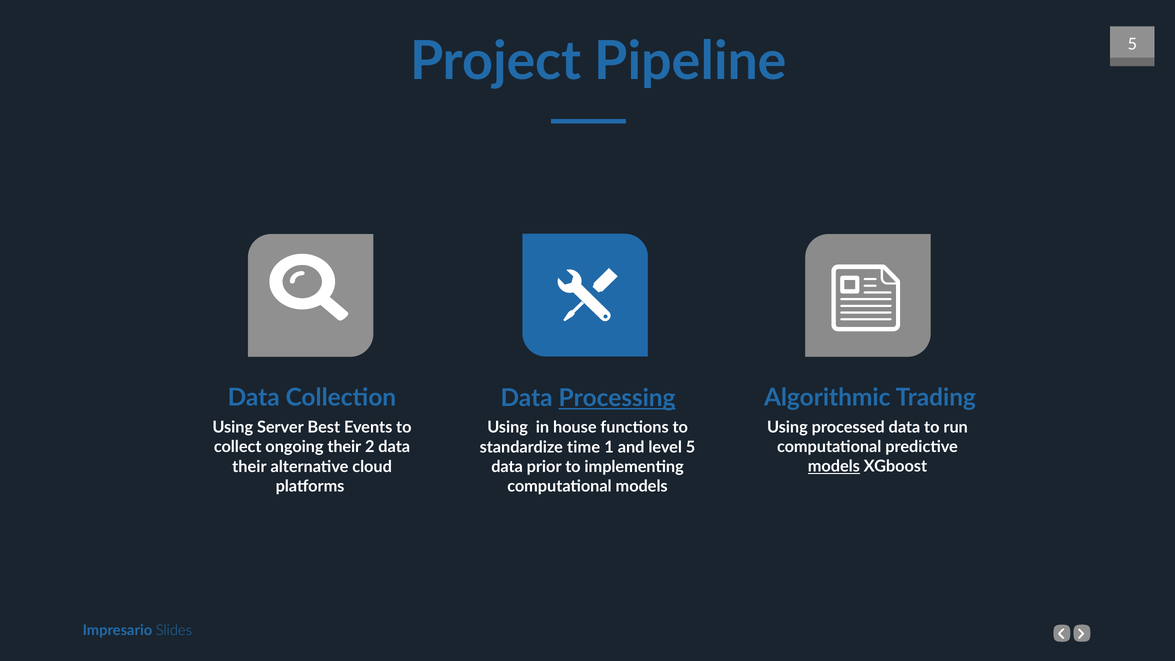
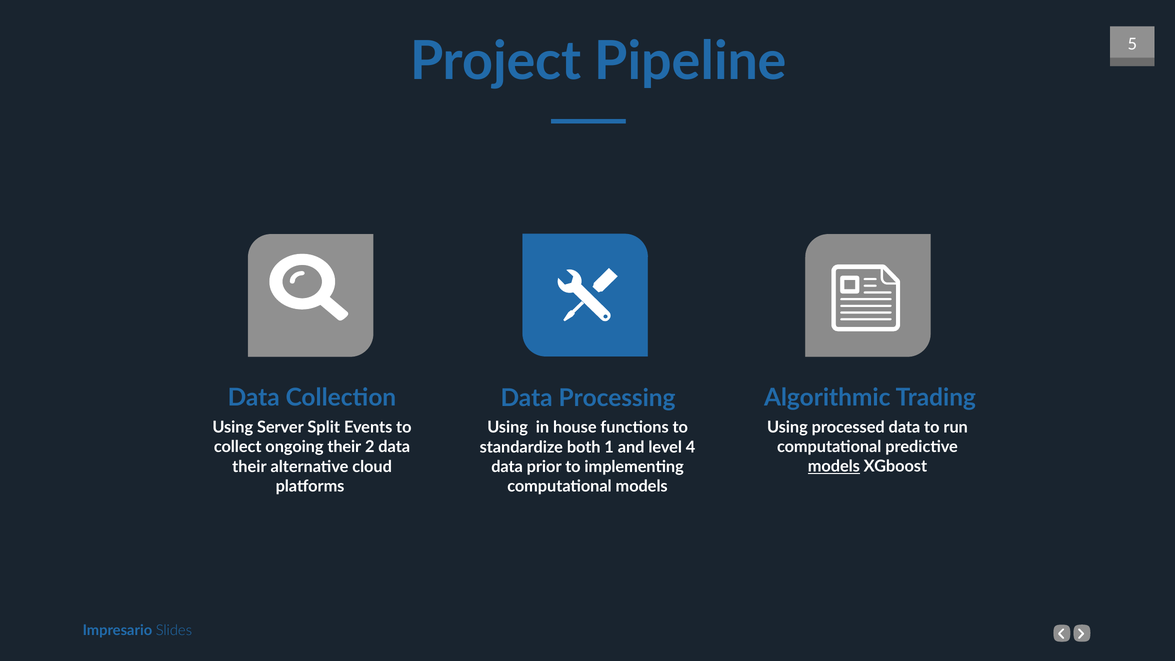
Processing underline: present -> none (617, 398)
Best: Best -> Split (324, 427)
time: time -> both (584, 447)
level 5: 5 -> 4 (690, 447)
